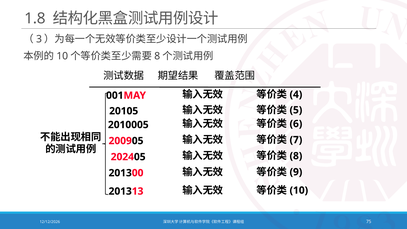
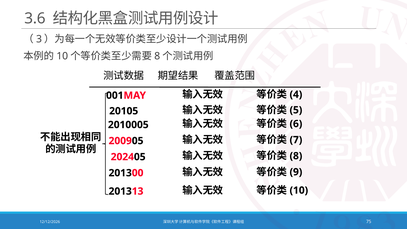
1.8: 1.8 -> 3.6 (35, 19)
